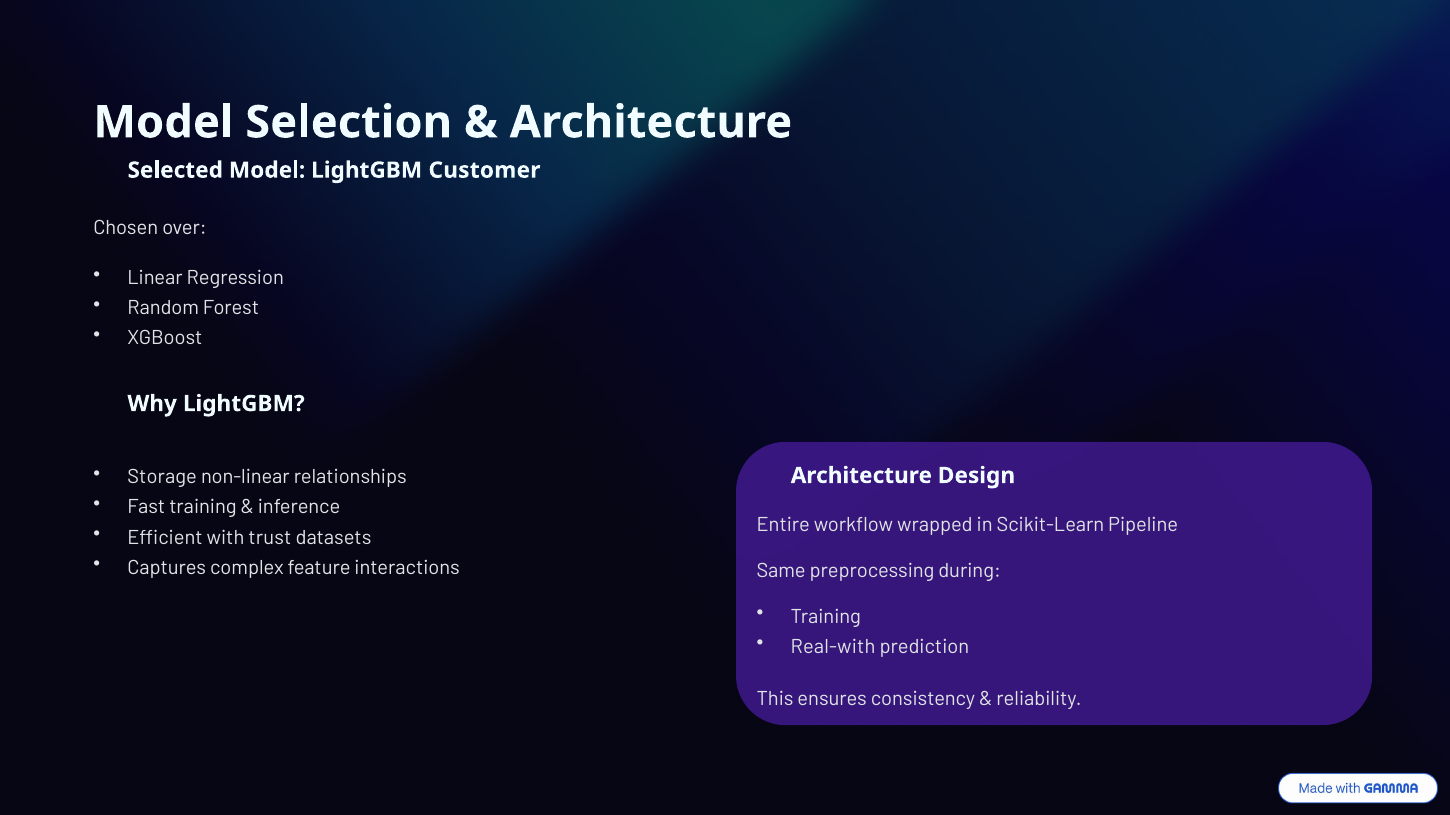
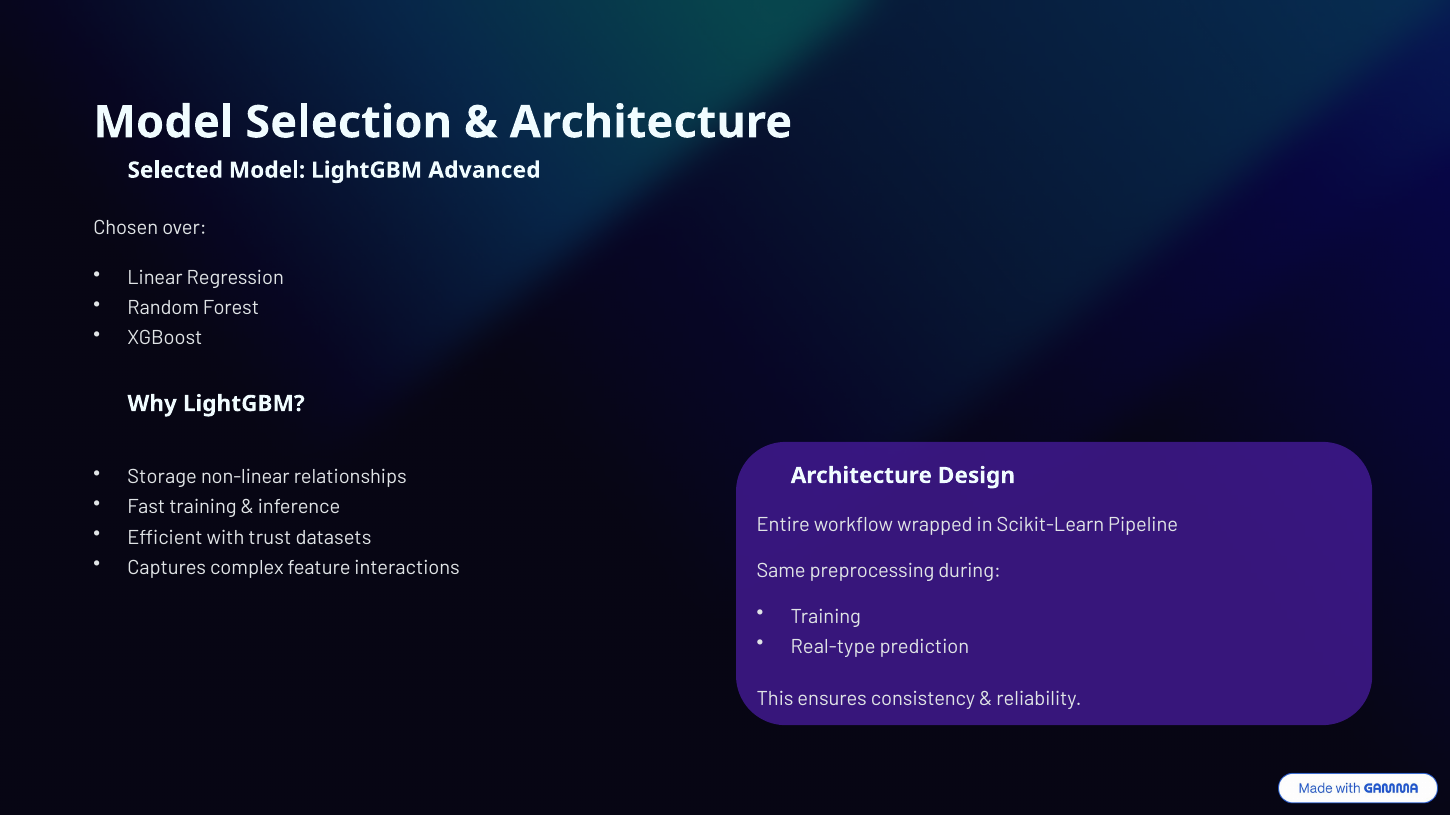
Customer: Customer -> Advanced (484, 170)
Real-with: Real-with -> Real-type (833, 647)
